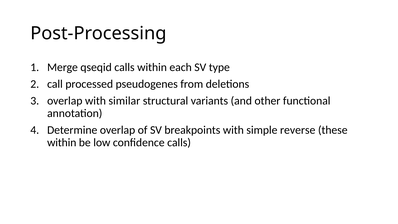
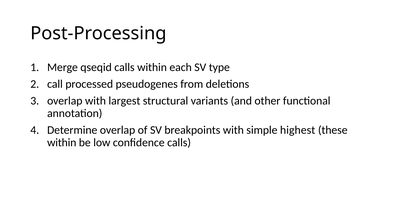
similar: similar -> largest (124, 101)
reverse: reverse -> highest (298, 130)
